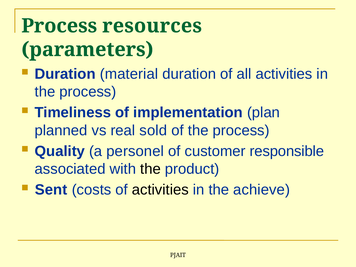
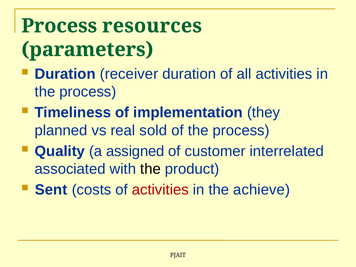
material: material -> receiver (129, 74)
plan: plan -> they (264, 113)
personel: personel -> assigned (135, 151)
responsible: responsible -> interrelated (287, 151)
activities colour: black -> red (160, 190)
